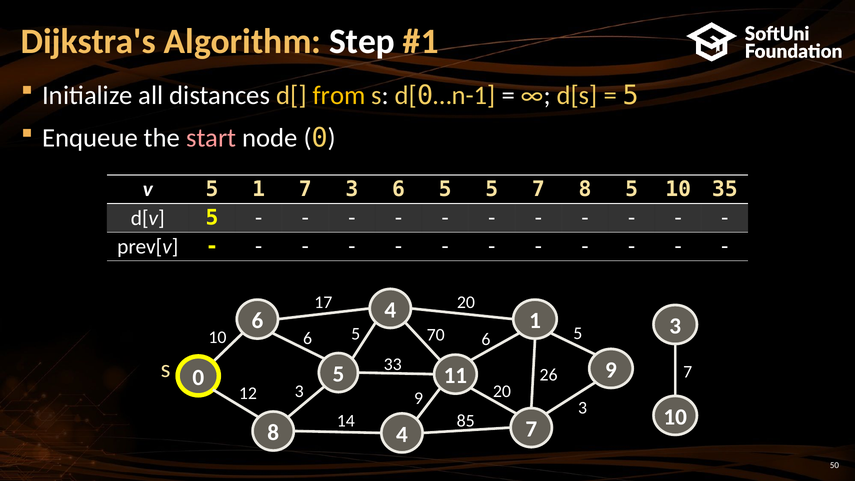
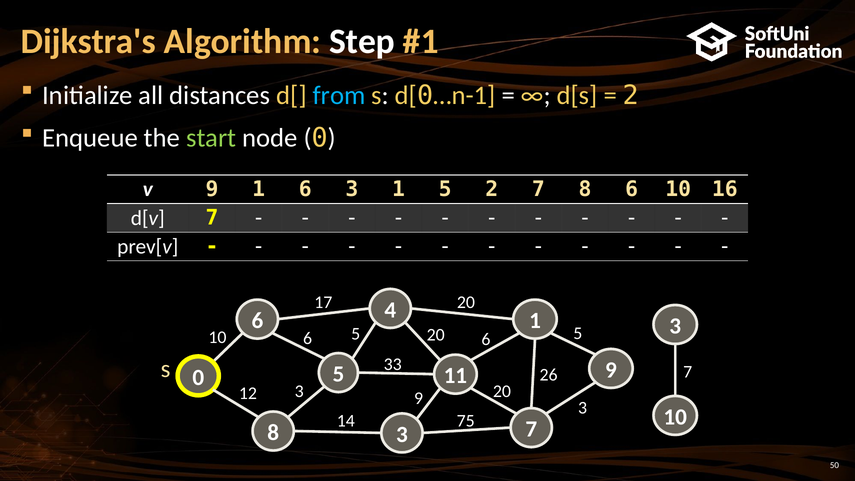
from colour: yellow -> light blue (339, 95)
5: 5 -> 2 (631, 95)
start colour: pink -> light green (211, 138)
v 5: 5 -> 9 (212, 189)
1 7: 7 -> 6 (305, 189)
3 6: 6 -> 1 (398, 189)
5 5: 5 -> 2 (492, 189)
8 5: 5 -> 6 (632, 189)
35: 35 -> 16 (725, 189)
d[v 5: 5 -> 7 (212, 218)
5 70: 70 -> 20 (436, 335)
85: 85 -> 75 (466, 421)
8 4: 4 -> 3 (402, 435)
